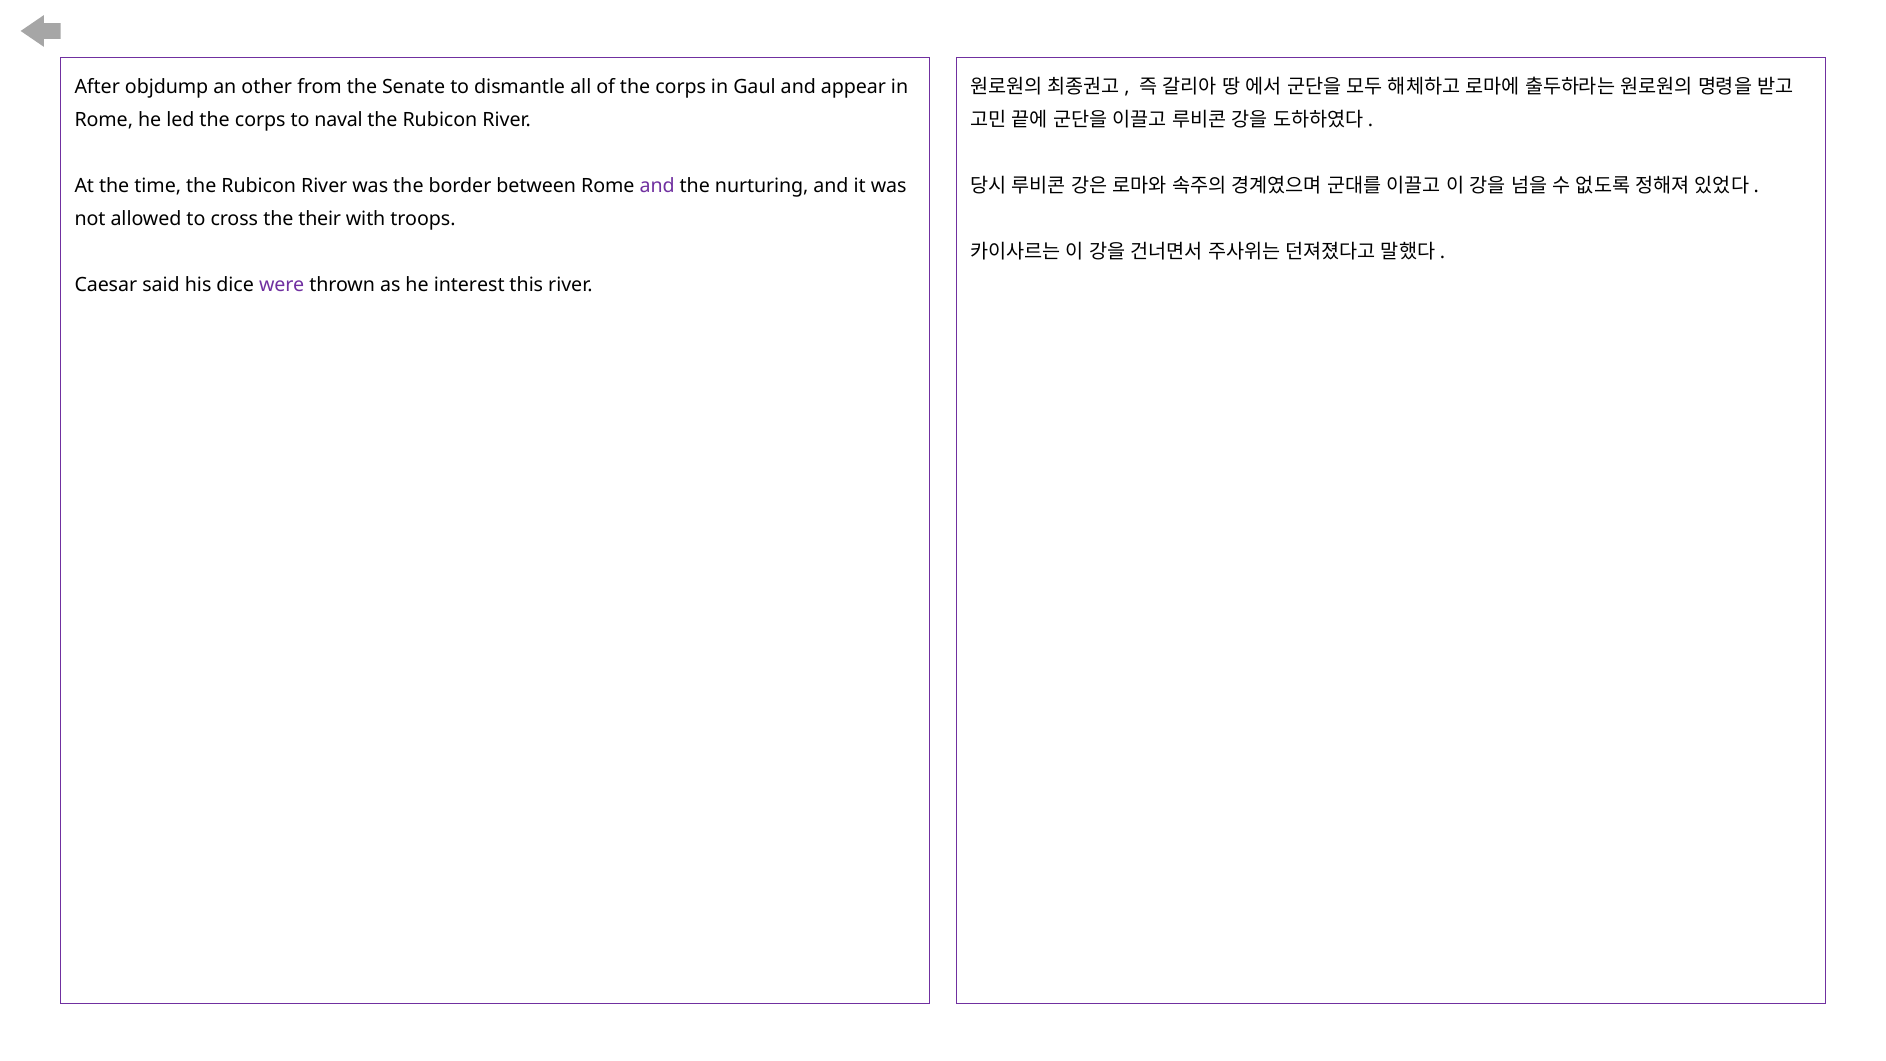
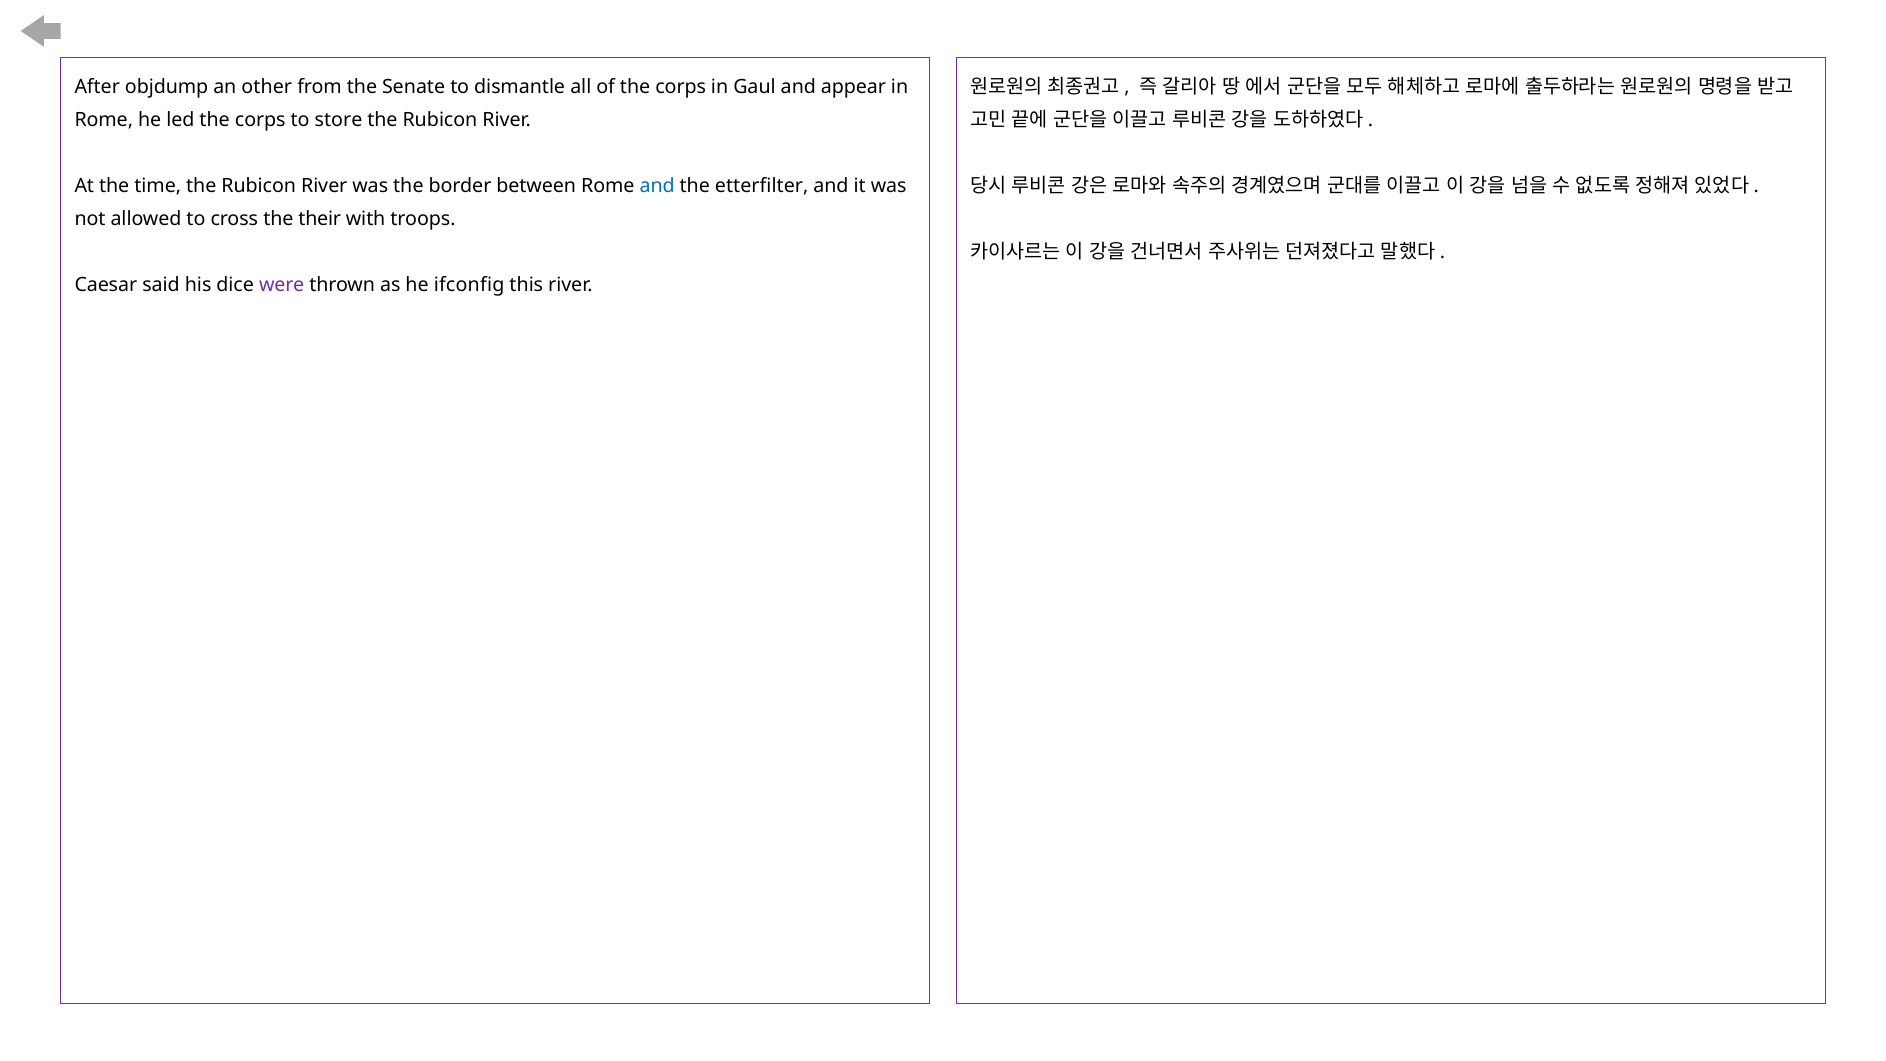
naval: naval -> store (338, 120)
and colour: purple -> blue (657, 186)
nurturing: nurturing -> etterfilter (762, 186)
interest: interest -> ifconfig (469, 285)
